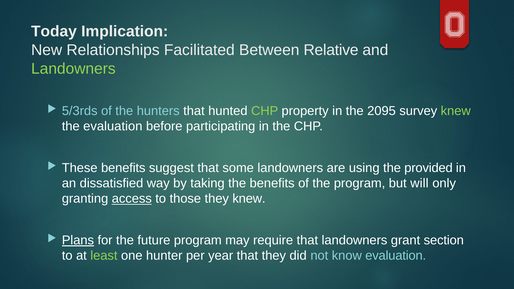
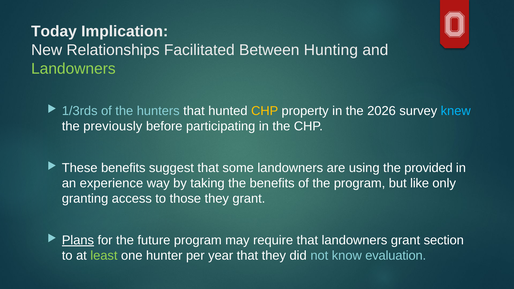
Relative: Relative -> Hunting (331, 50)
5/3rds: 5/3rds -> 1/3rds (80, 111)
CHP colour: light green -> yellow (265, 111)
2095: 2095 -> 2026 (382, 111)
knew colour: light green -> light blue (456, 111)
the evaluation: evaluation -> previously (113, 126)
dissatisfied: dissatisfied -> experience (111, 183)
will: will -> like (420, 183)
access underline: present -> none (132, 199)
they knew: knew -> grant (249, 199)
